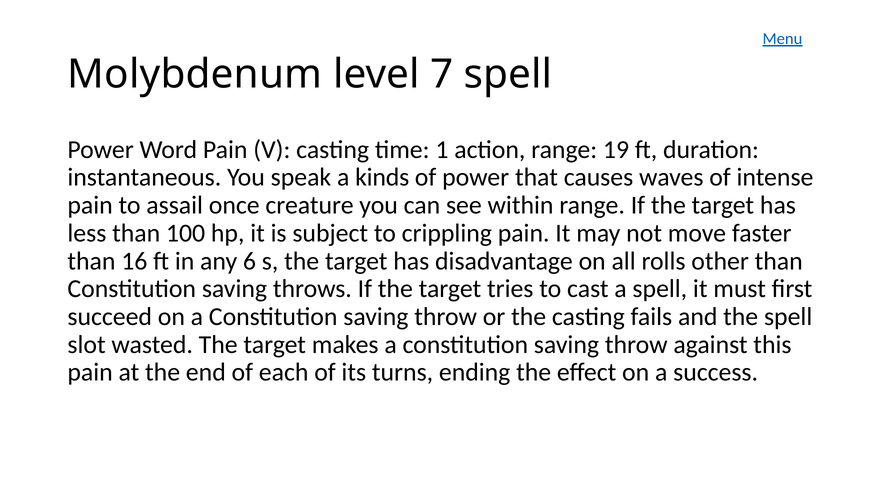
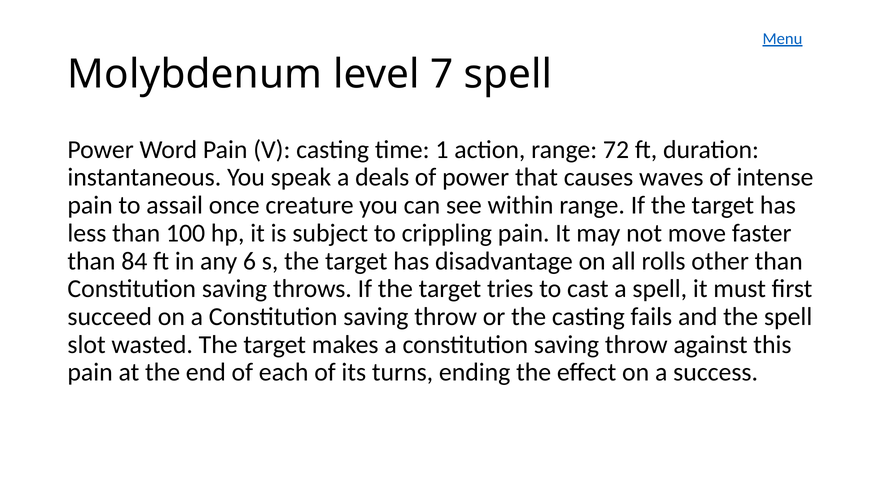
19: 19 -> 72 (616, 150)
kinds: kinds -> deals (382, 177)
16: 16 -> 84 (134, 261)
